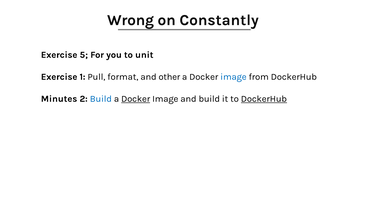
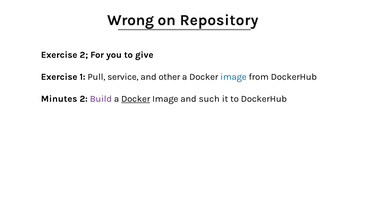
Constantly: Constantly -> Repository (219, 20)
Exercise 5: 5 -> 2 (84, 55)
unit: unit -> give (144, 55)
format: format -> service (123, 77)
Build colour: blue -> purple (101, 99)
and build: build -> such (209, 99)
DockerHub underline: present -> none (264, 99)
